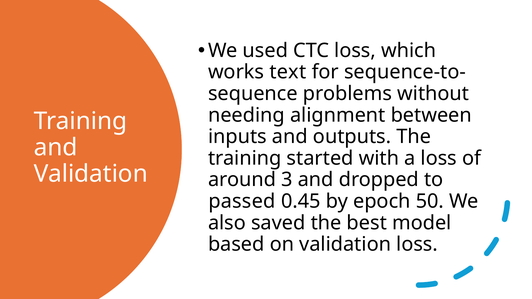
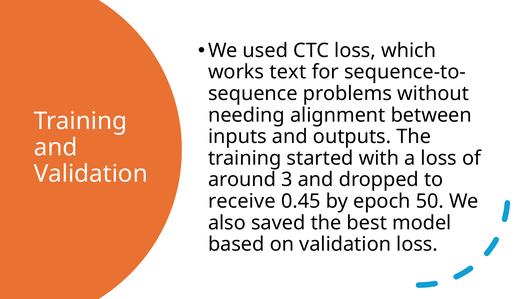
passed: passed -> receive (242, 201)
